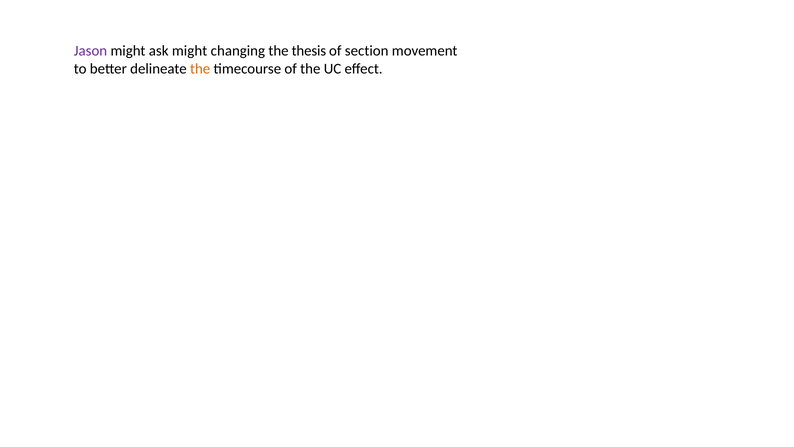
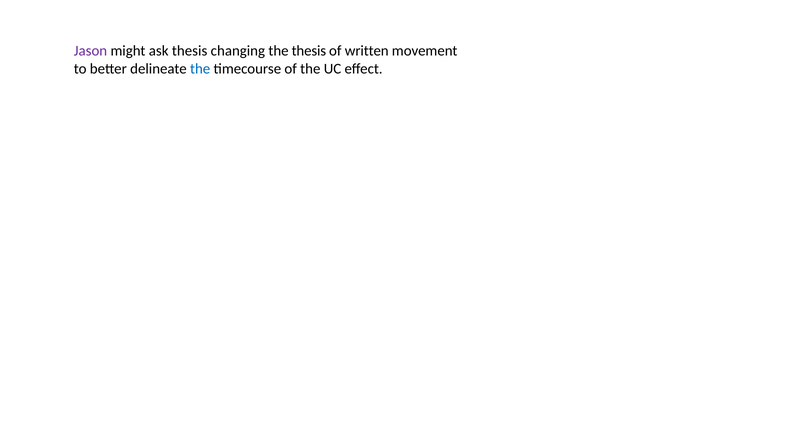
ask might: might -> thesis (190, 51)
section: section -> written (367, 51)
the colour: orange -> blue (200, 69)
